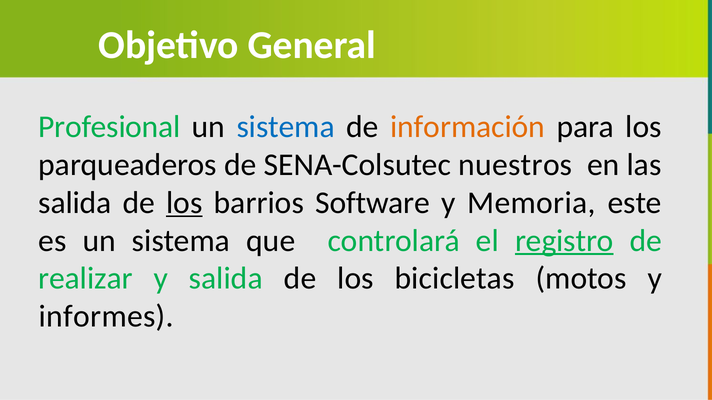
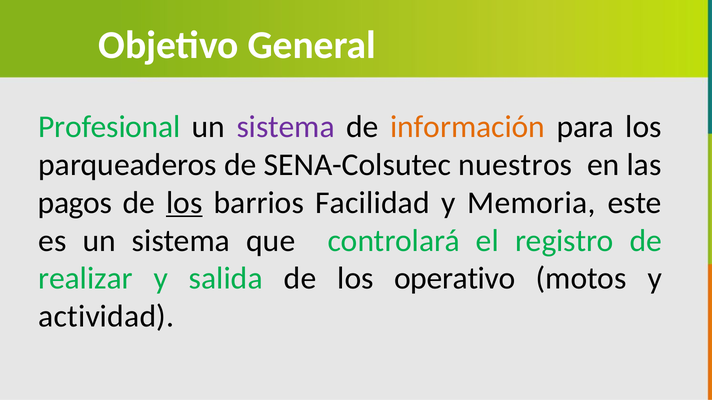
sistema colour: blue -> purple (286, 127)
salida: salida -> pagos (75, 203)
Software: Software -> Facilidad (372, 203)
registro underline: present -> none (564, 241)
bicicletas: bicicletas -> operativo (455, 279)
informes: informes -> actividad (106, 317)
